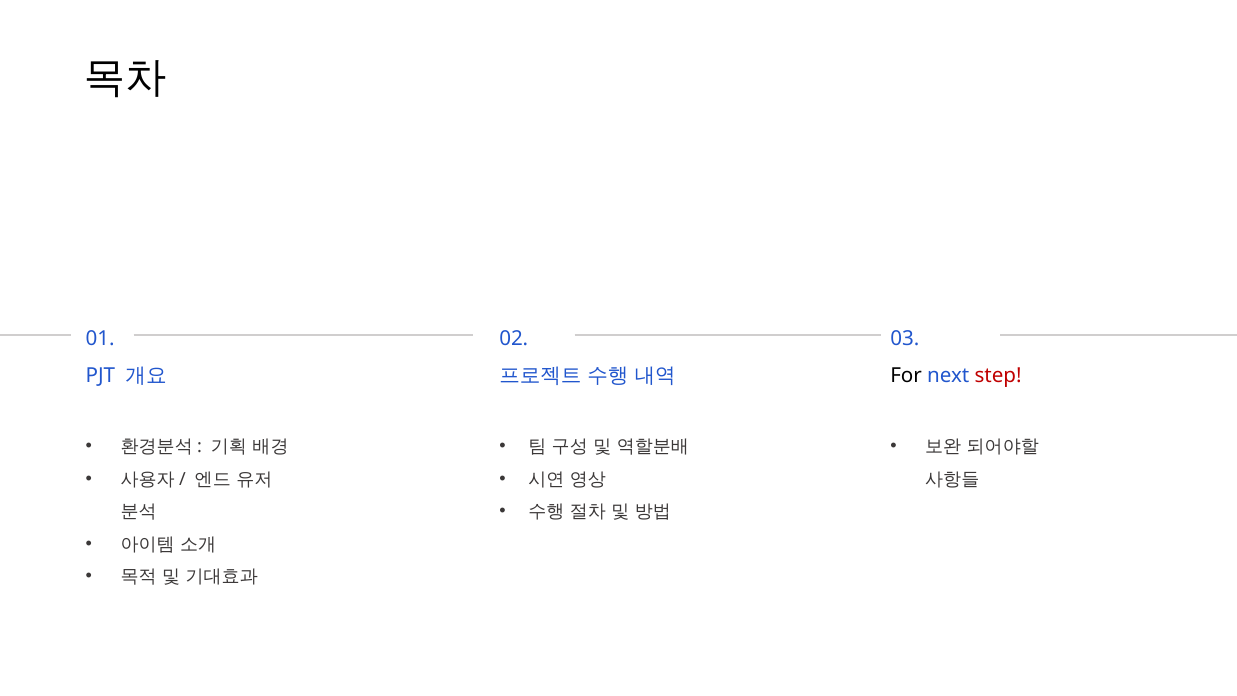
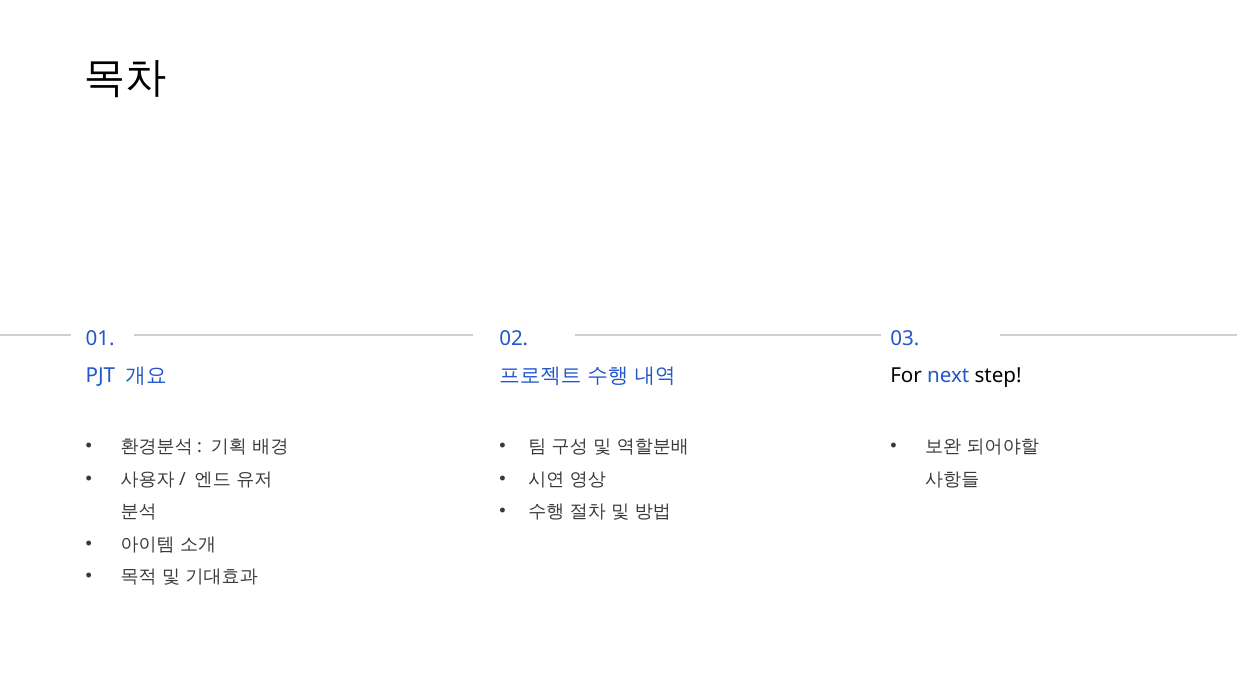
step colour: red -> black (998, 376)
